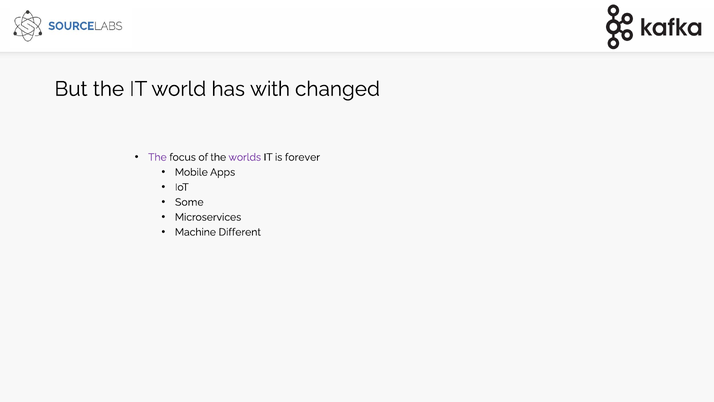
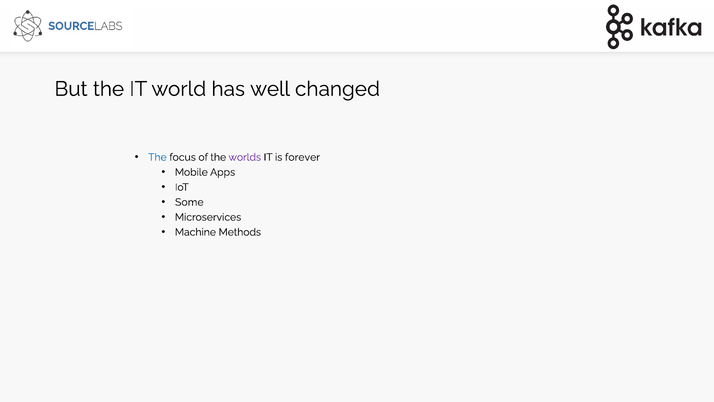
with: with -> well (270, 89)
The colour: purple -> blue (157, 157)
Different: Different -> Methods (240, 232)
